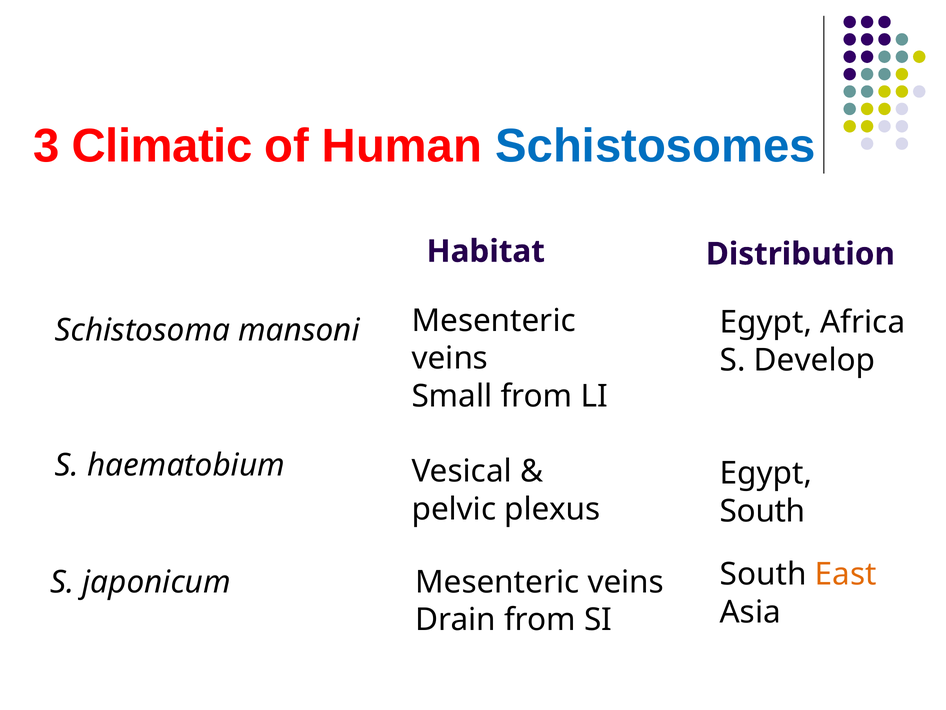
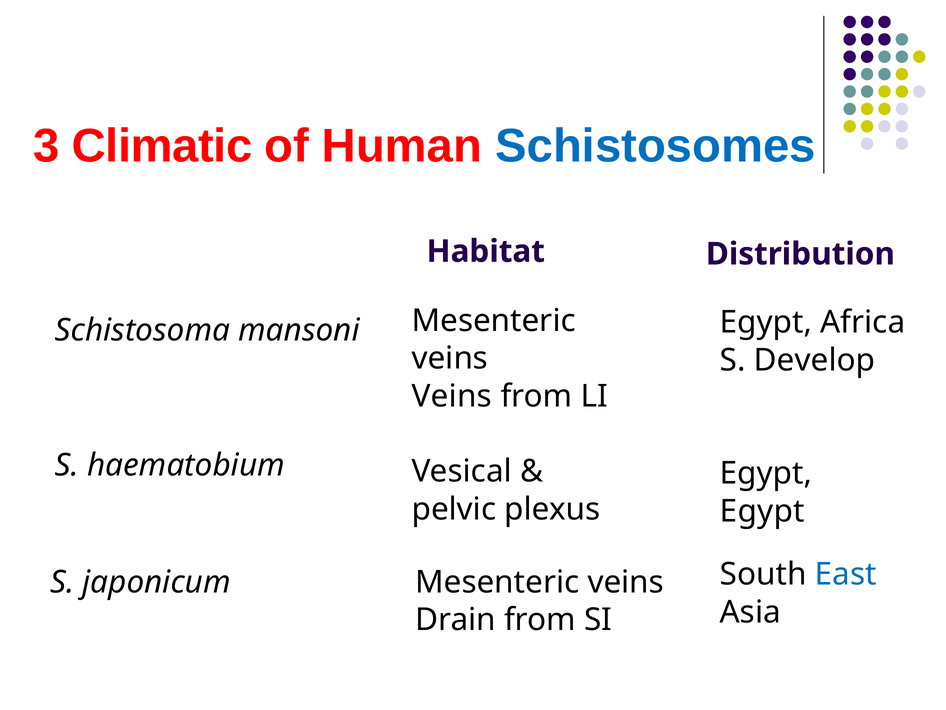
Small: Small -> Veins (452, 396)
South: South -> Egypt (762, 511)
East colour: orange -> blue (846, 574)
